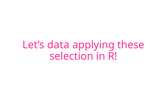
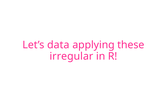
selection: selection -> irregular (71, 56)
